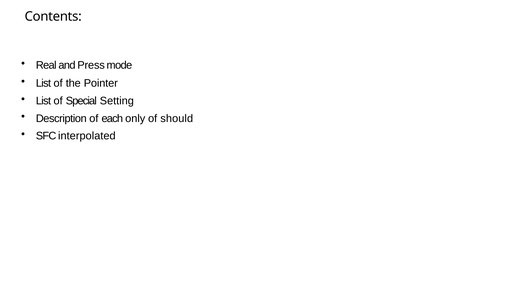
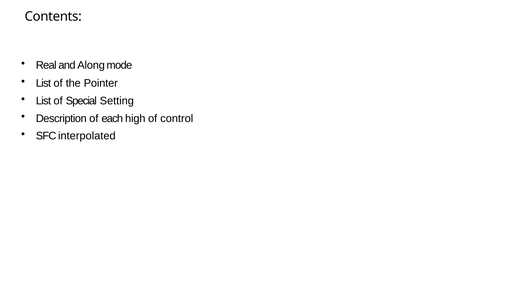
Press: Press -> Along (91, 65)
only: only -> high (135, 118)
should: should -> control (177, 118)
